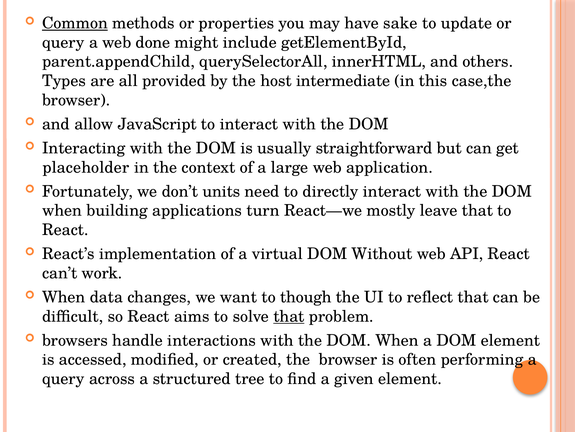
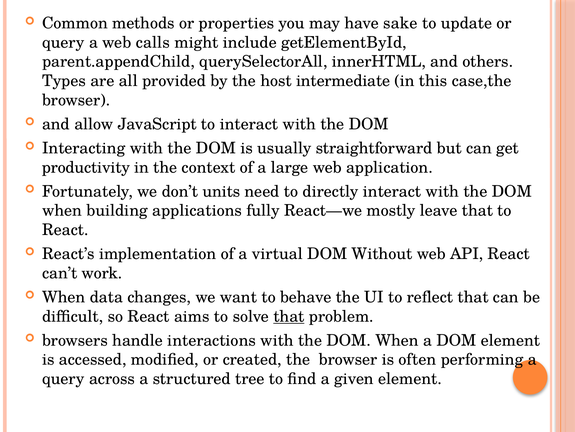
Common underline: present -> none (75, 23)
done: done -> calls (153, 42)
placeholder: placeholder -> productivity (86, 167)
turn: turn -> fully (263, 210)
though: though -> behave (306, 297)
